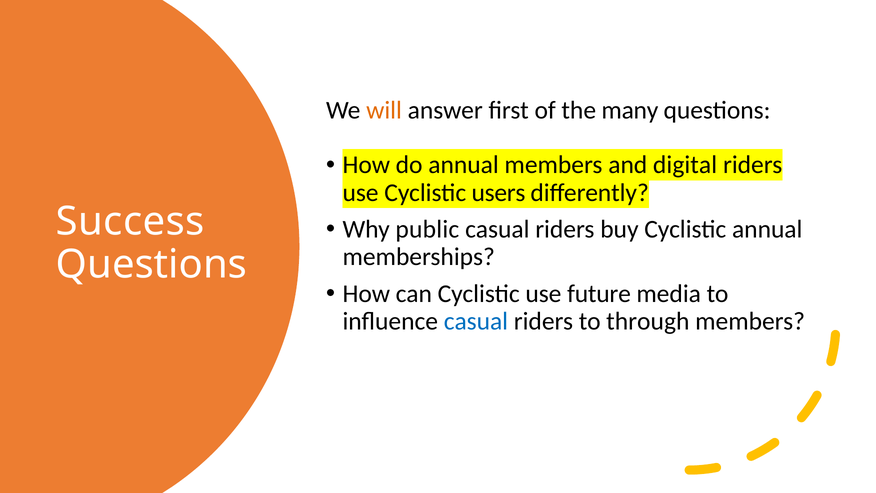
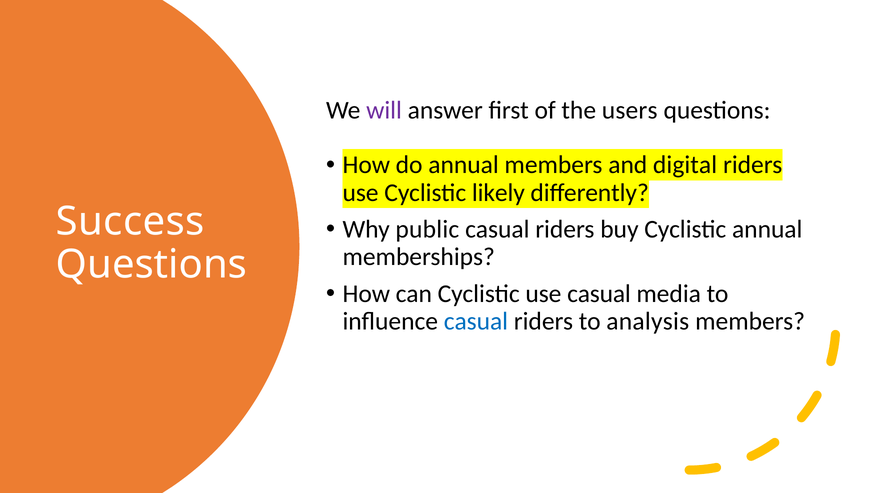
will colour: orange -> purple (384, 110)
many: many -> users (630, 110)
users: users -> likely (498, 193)
use future: future -> casual (599, 293)
through: through -> analysis (648, 321)
